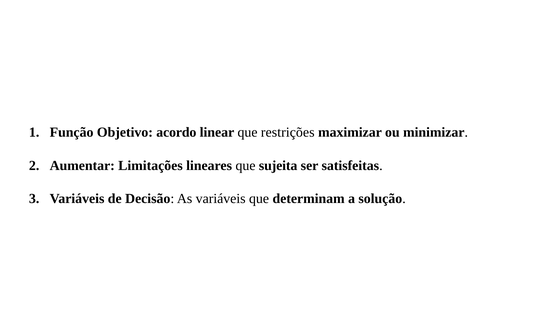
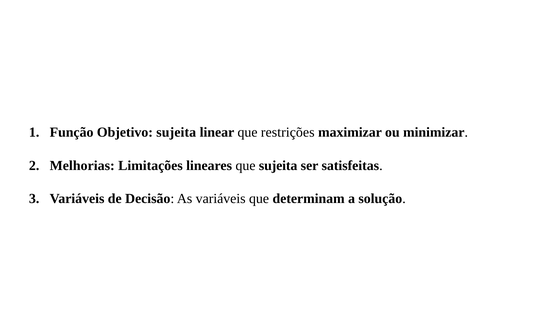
Objetivo acordo: acordo -> sujeita (176, 132)
Aumentar: Aumentar -> Melhorias (82, 166)
